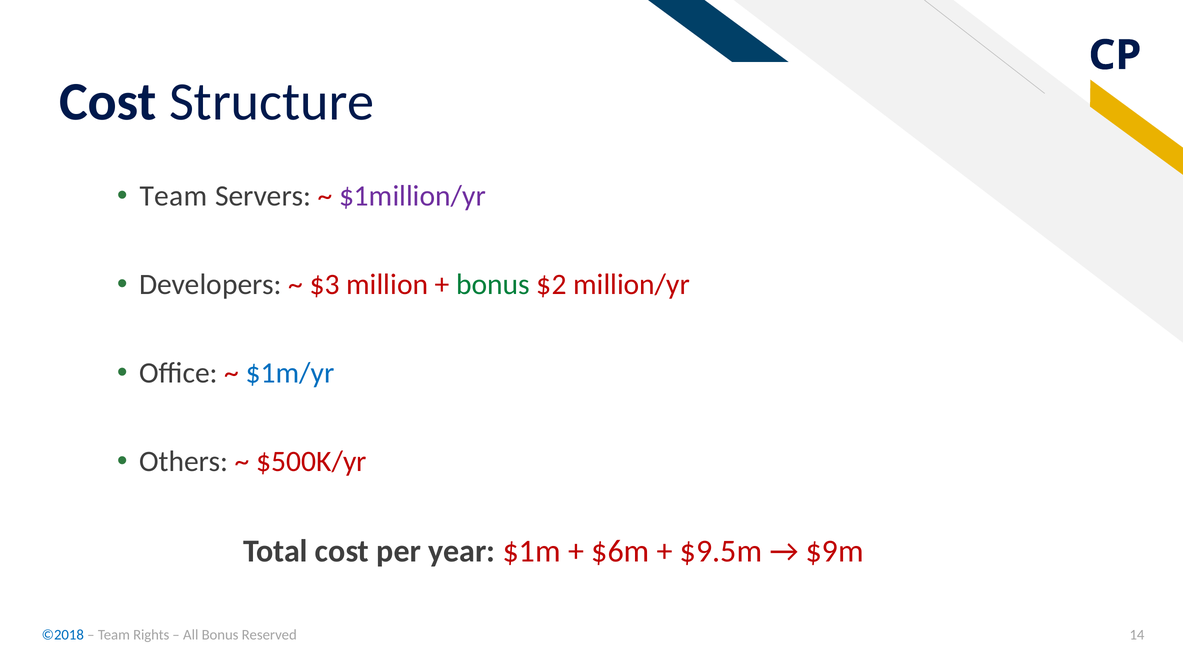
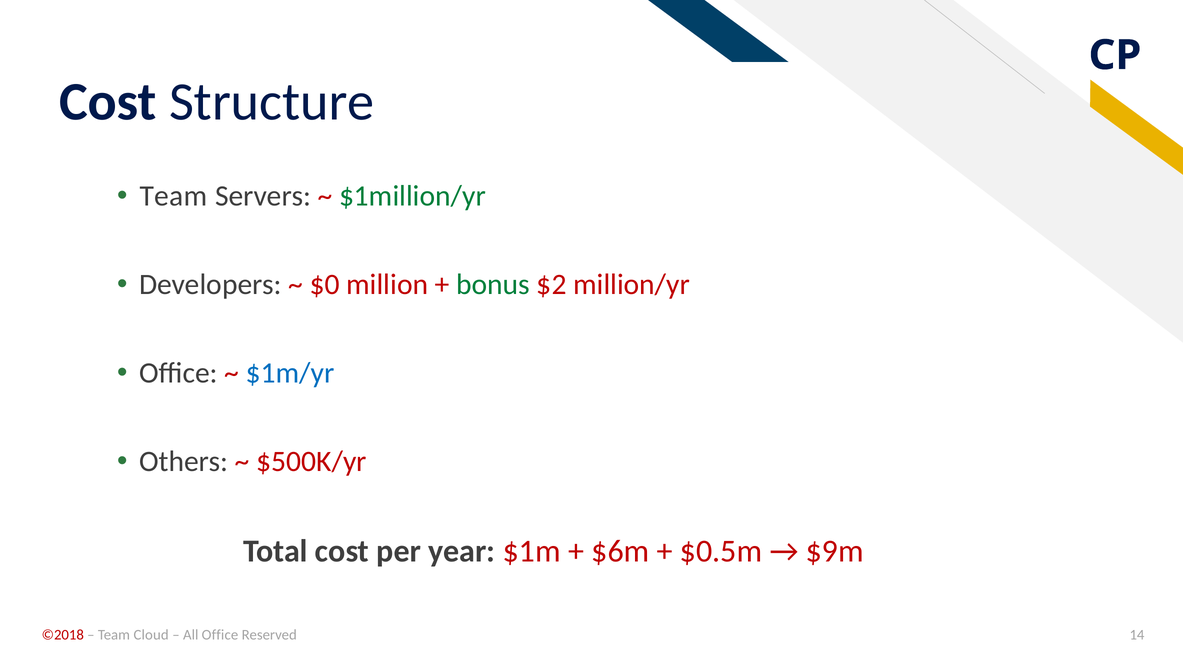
$1million/yr colour: purple -> green (412, 196)
$3: $3 -> $0 (325, 285)
$9.5m: $9.5m -> $0.5m (721, 552)
©2018 colour: blue -> red (63, 635)
Rights: Rights -> Cloud (151, 635)
All Bonus: Bonus -> Office (220, 635)
